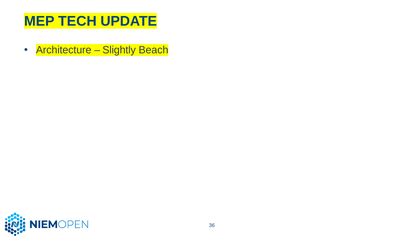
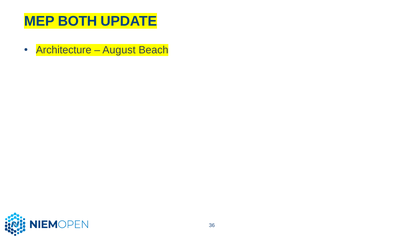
TECH: TECH -> BOTH (77, 21)
Slightly: Slightly -> August (119, 50)
